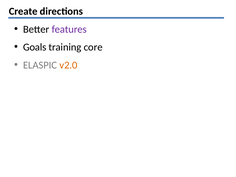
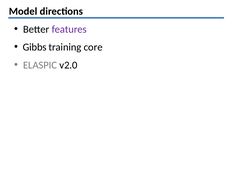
Create: Create -> Model (23, 11)
Goals: Goals -> Gibbs (35, 47)
v2.0 colour: orange -> black (68, 65)
